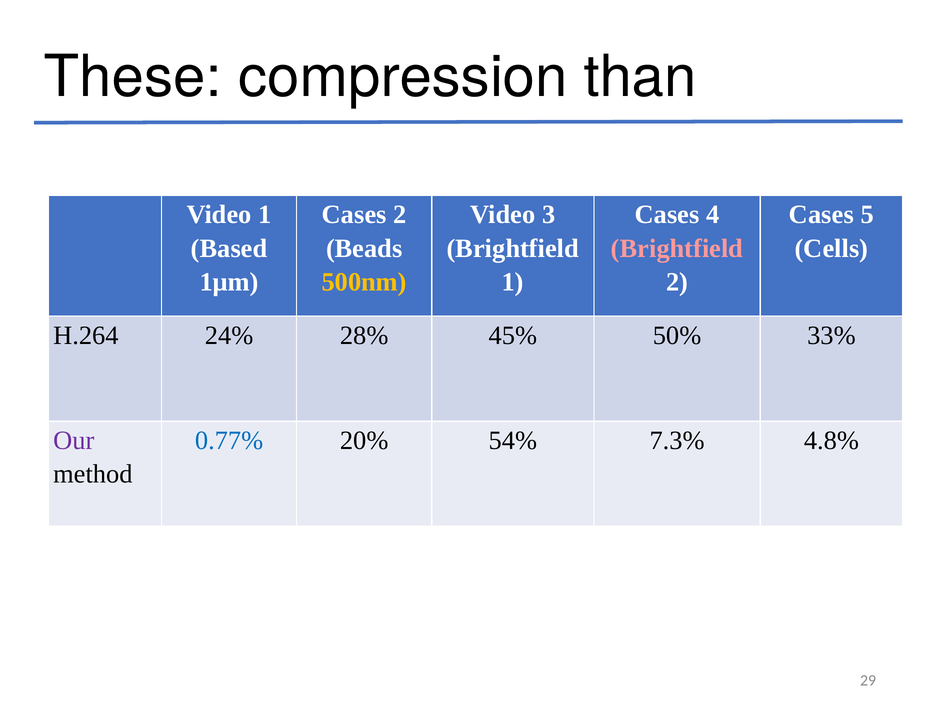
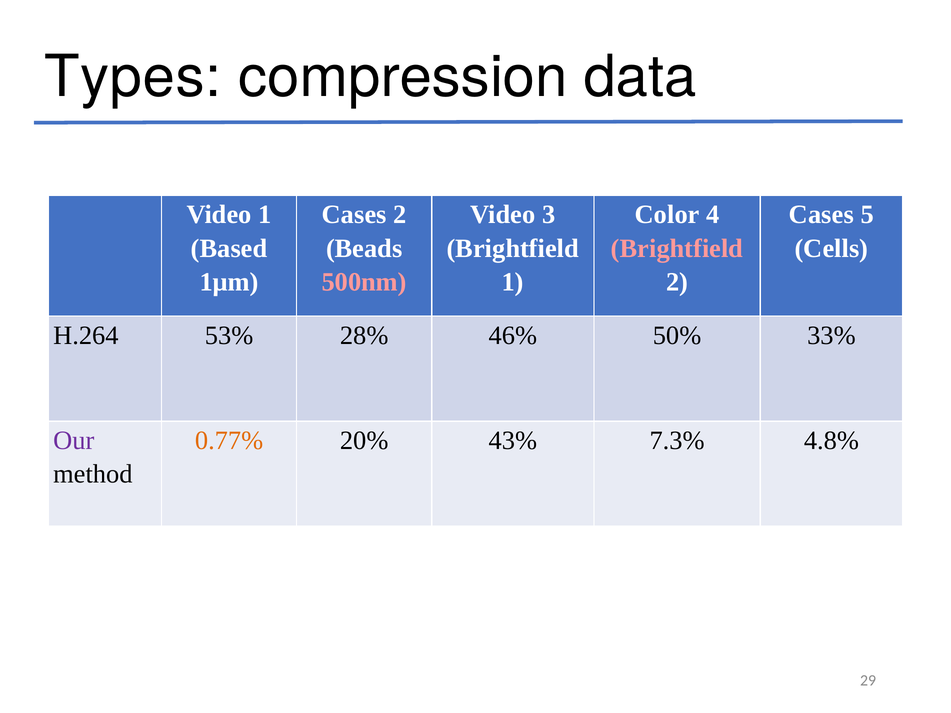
These: These -> Types (133, 77)
than: than -> data (640, 77)
Cases: Cases -> Color (667, 215)
500nm colour: yellow -> pink (364, 282)
24%: 24% -> 53% (229, 336)
45%: 45% -> 46% (513, 336)
0.77% colour: blue -> orange (229, 441)
54%: 54% -> 43% (513, 441)
